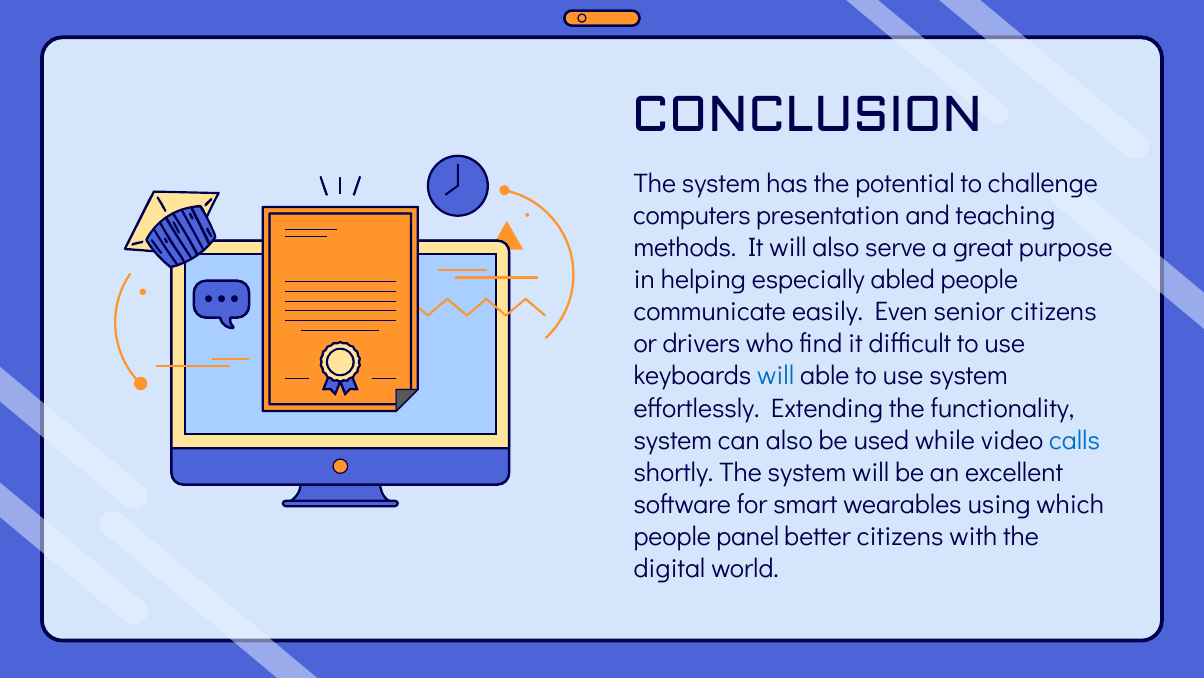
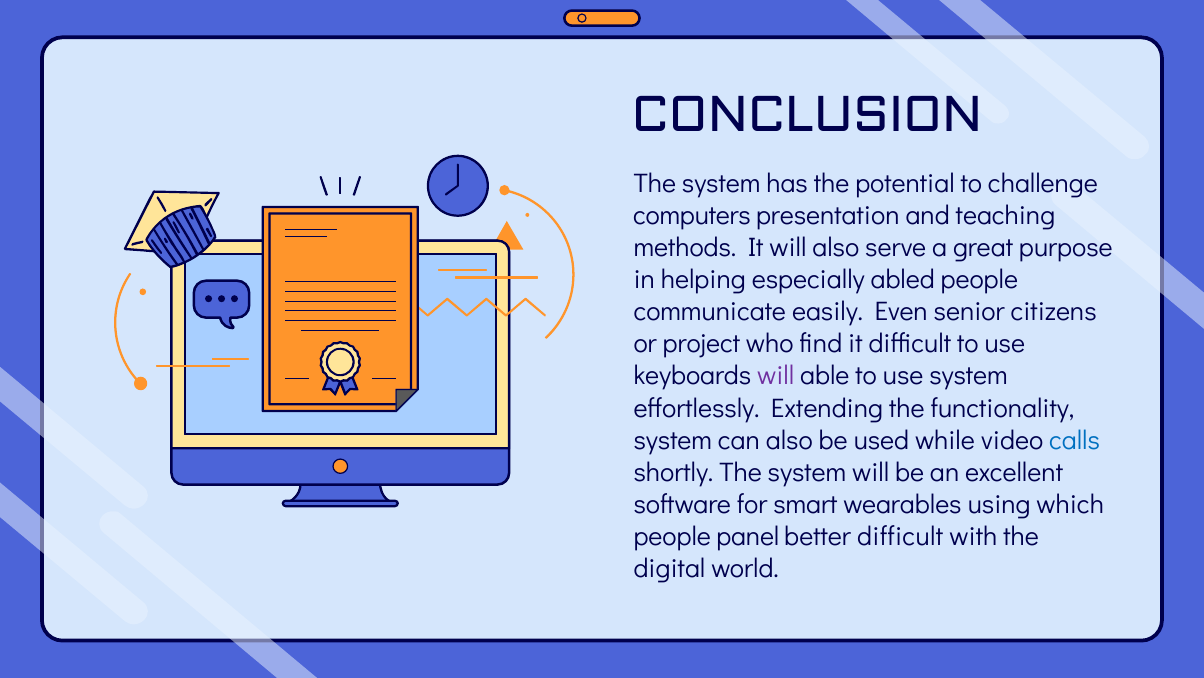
drivers: drivers -> project (701, 344)
will colour: blue -> purple (776, 376)
better citizens: citizens -> difficult (900, 536)
